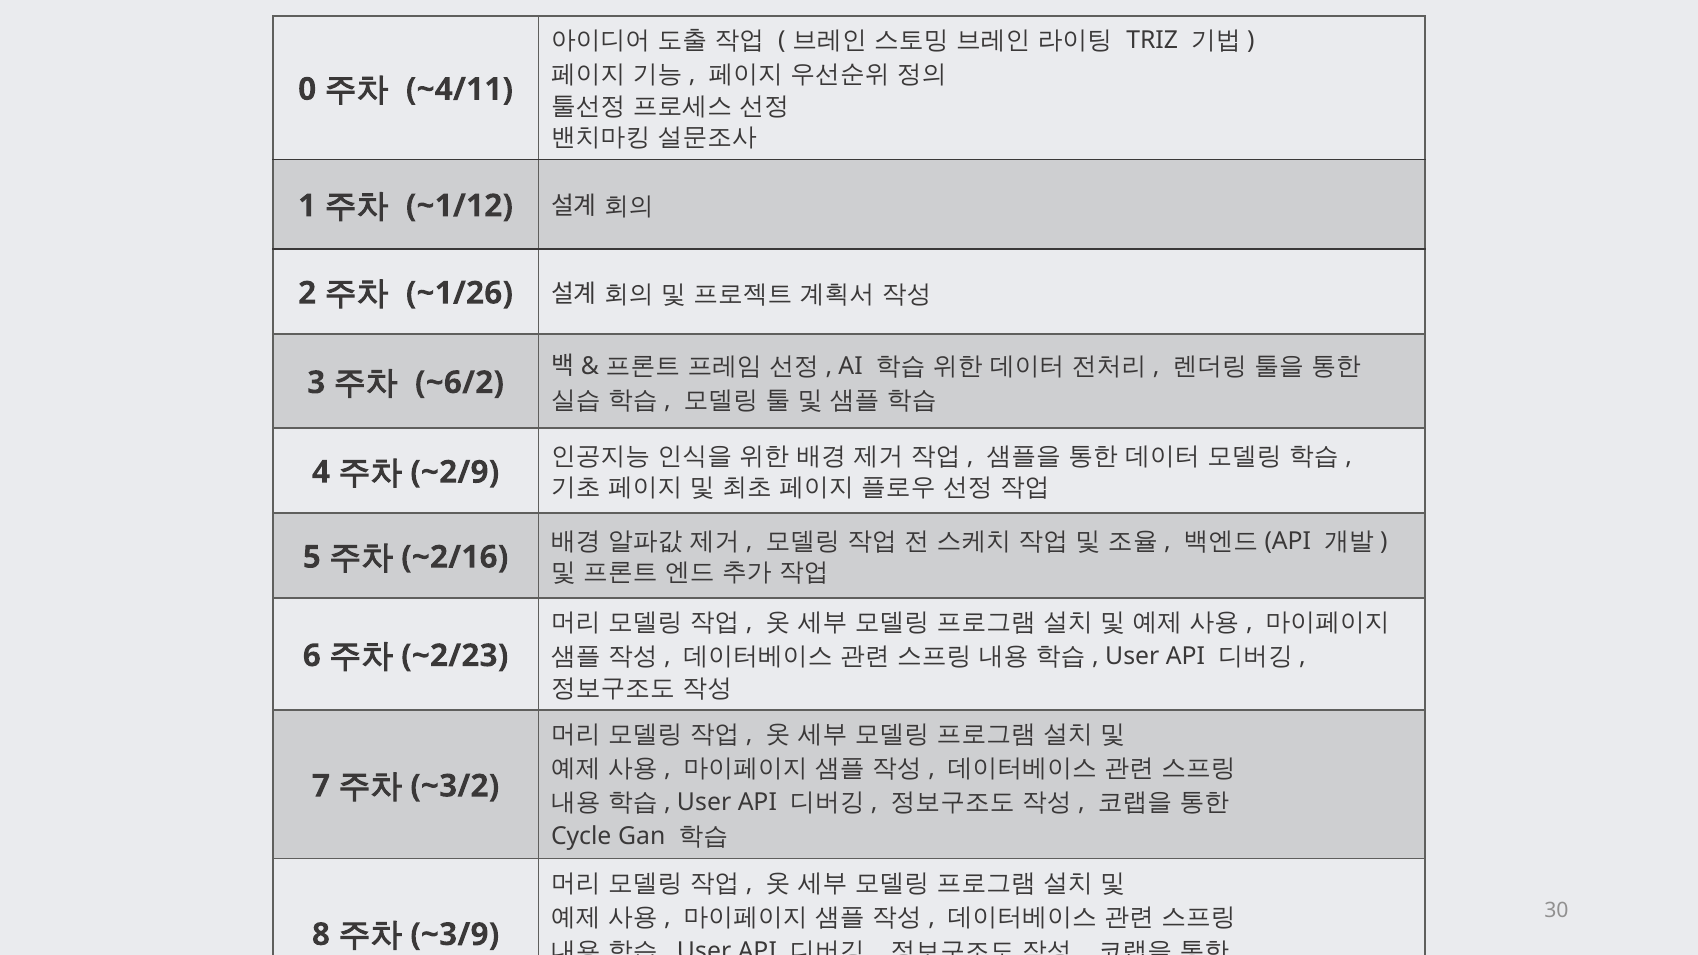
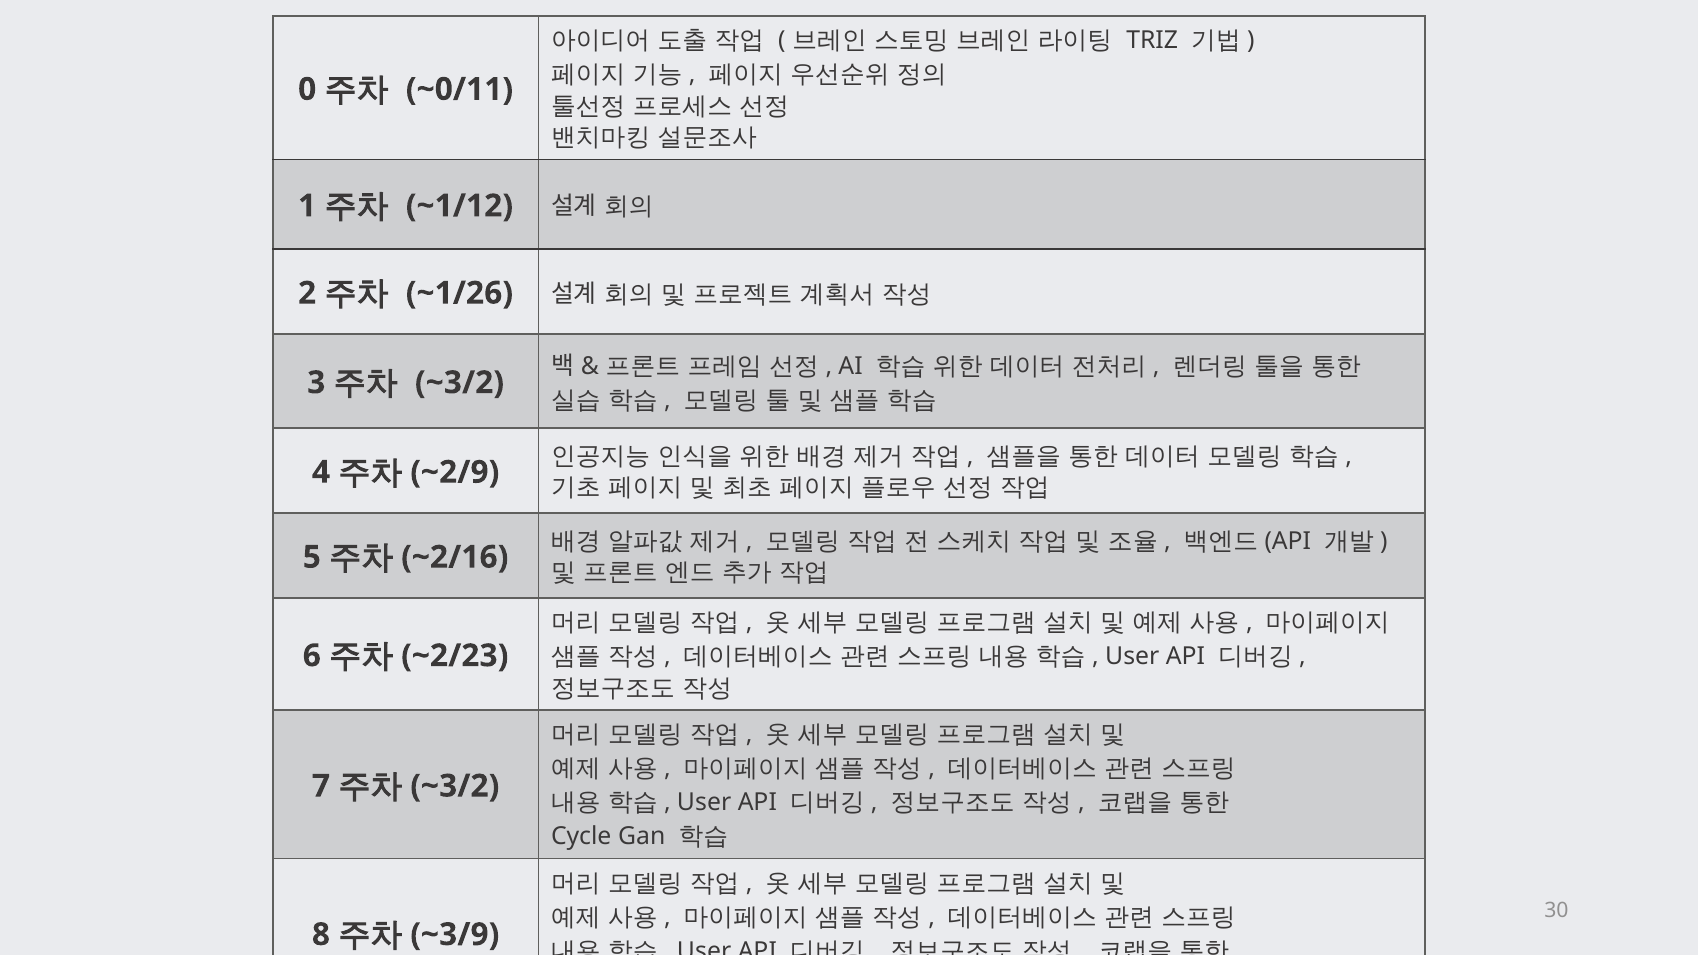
~4/11: ~4/11 -> ~0/11 (459, 89)
~6/2: ~6/2 -> ~3/2 (460, 383)
